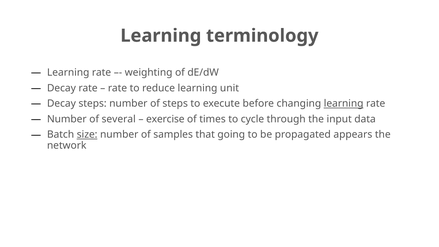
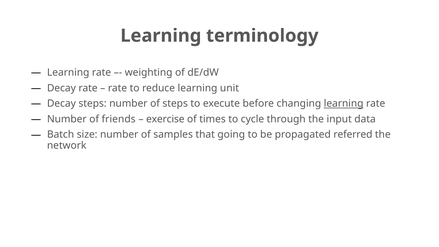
several: several -> friends (119, 119)
size underline: present -> none (87, 135)
appears: appears -> referred (353, 135)
